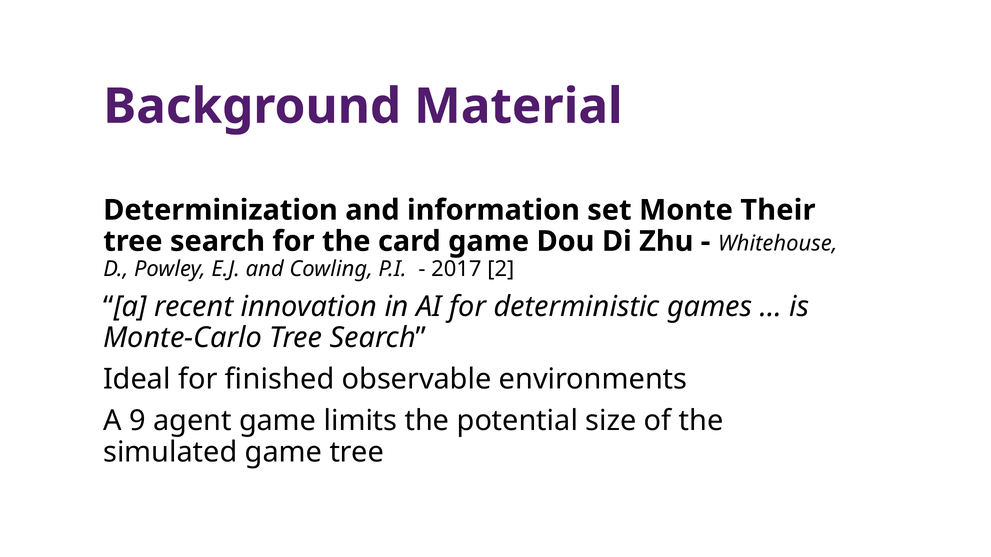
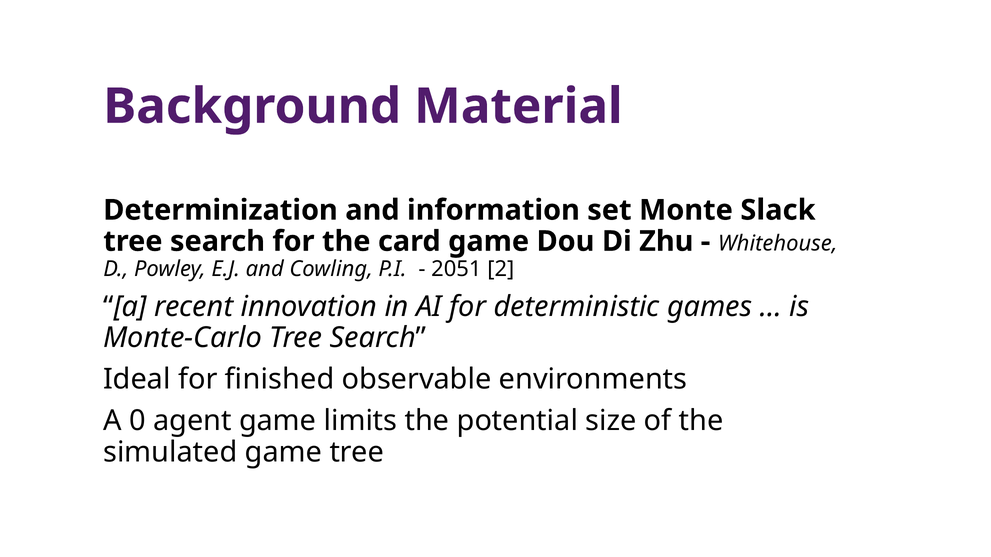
Their: Their -> Slack (778, 210)
2017: 2017 -> 2051 (456, 269)
9: 9 -> 0 (137, 421)
